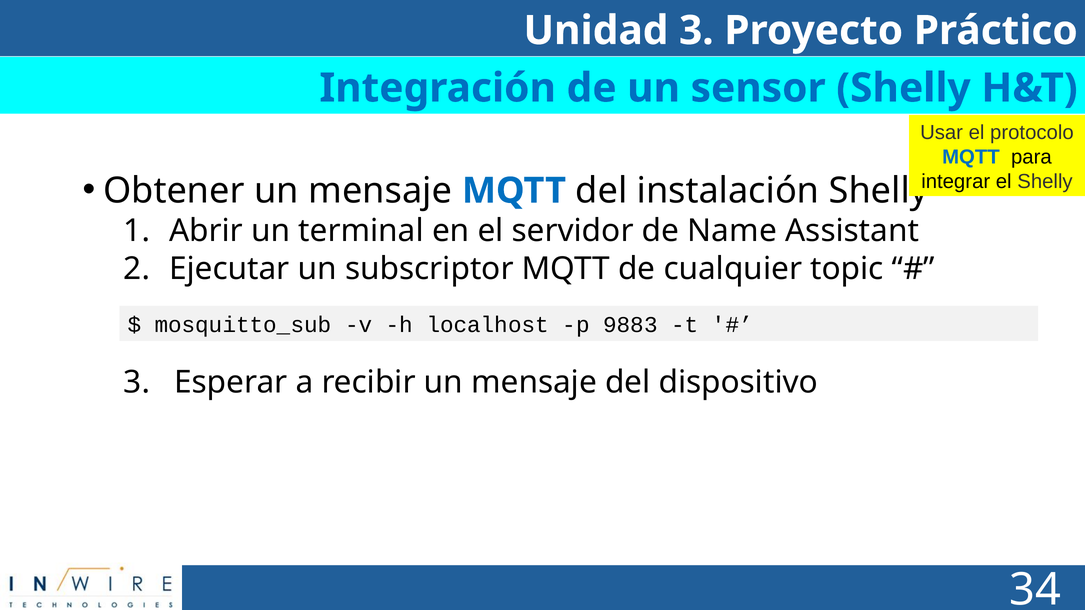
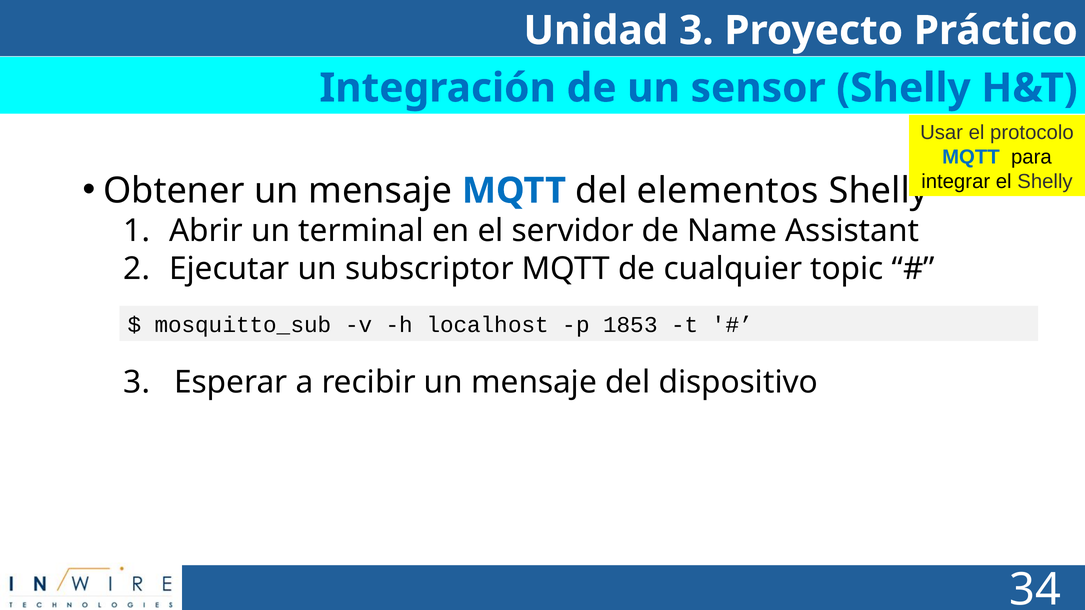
instalación: instalación -> elementos (728, 191)
9883: 9883 -> 1853 (630, 325)
